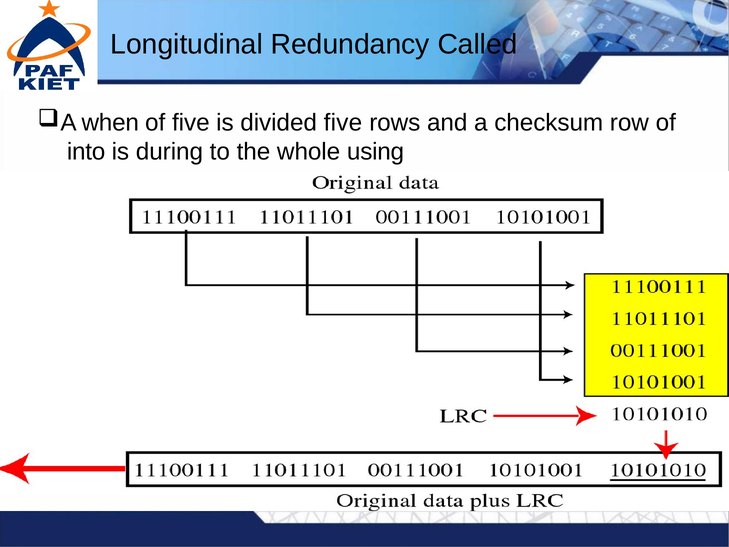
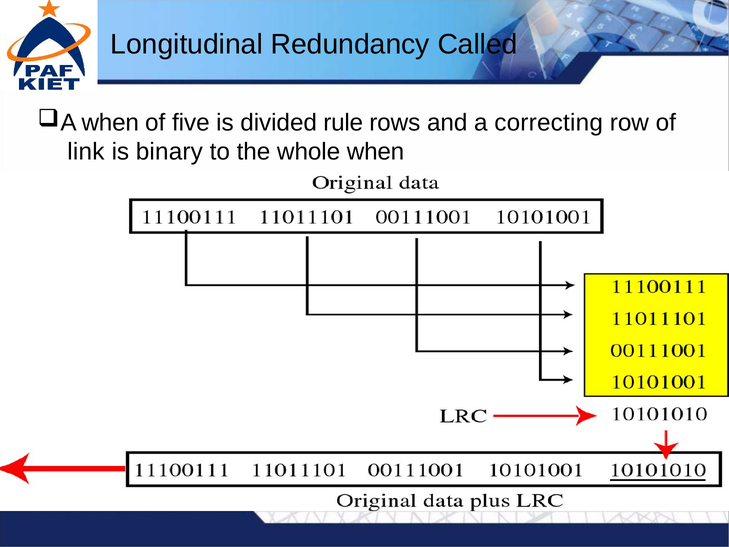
divided five: five -> rule (343, 123)
checksum: checksum -> correcting (549, 123)
into: into -> link (86, 152)
during: during -> binary (169, 152)
whole using: using -> when (376, 152)
